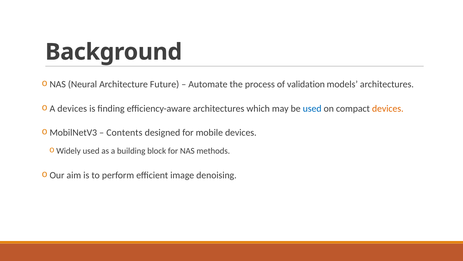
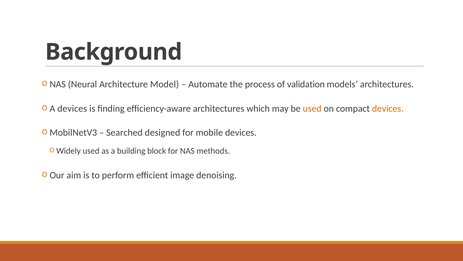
Future: Future -> Model (165, 84)
used colour: blue -> orange (312, 108)
Contents: Contents -> Searched (124, 132)
